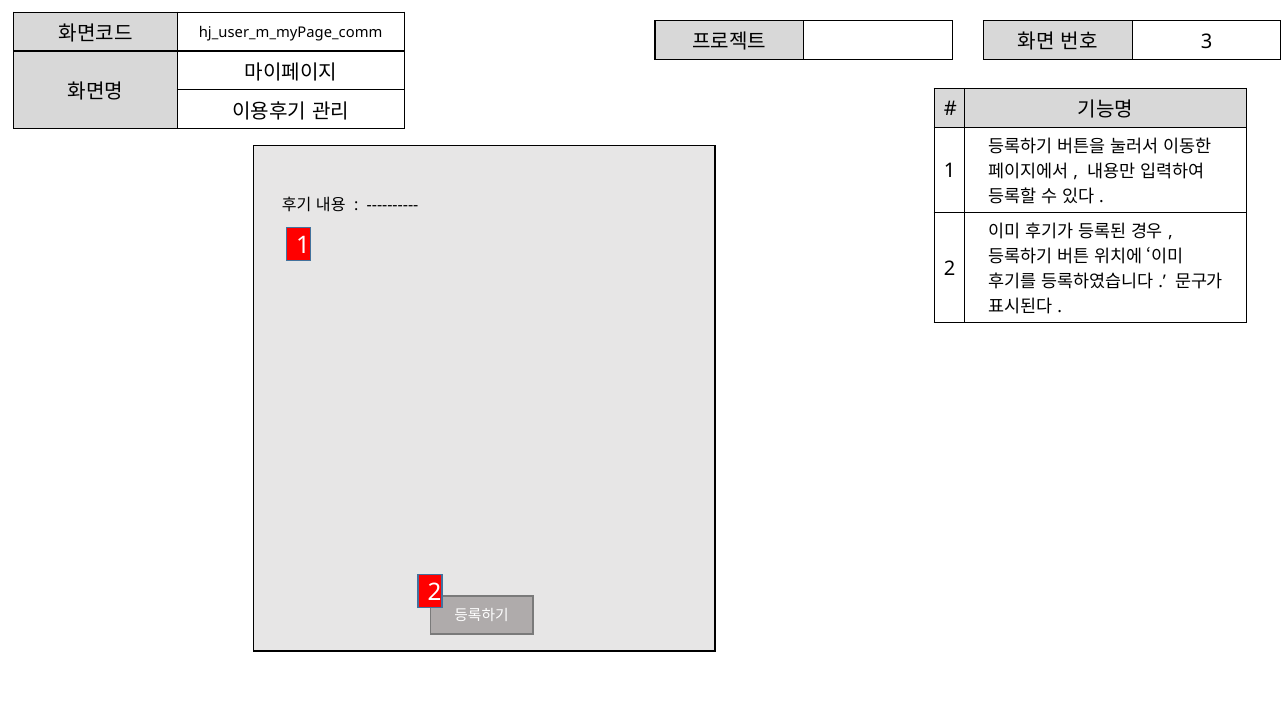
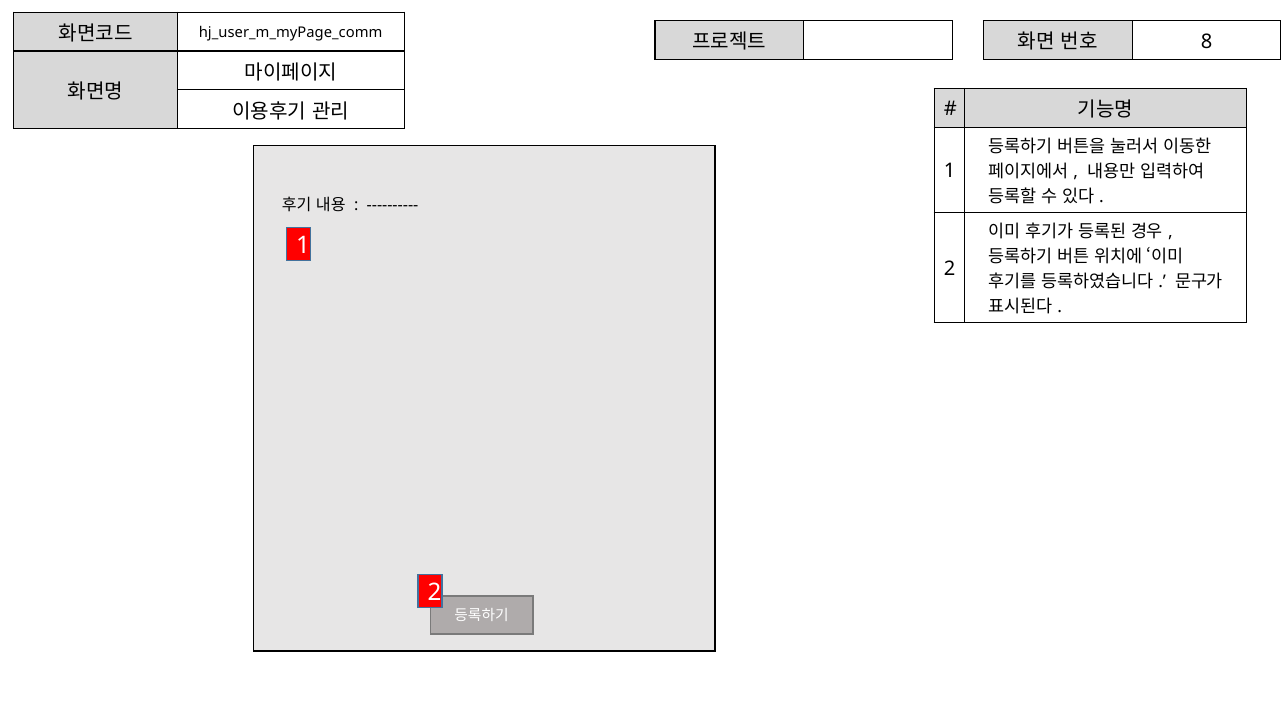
3: 3 -> 8 (1207, 41)
